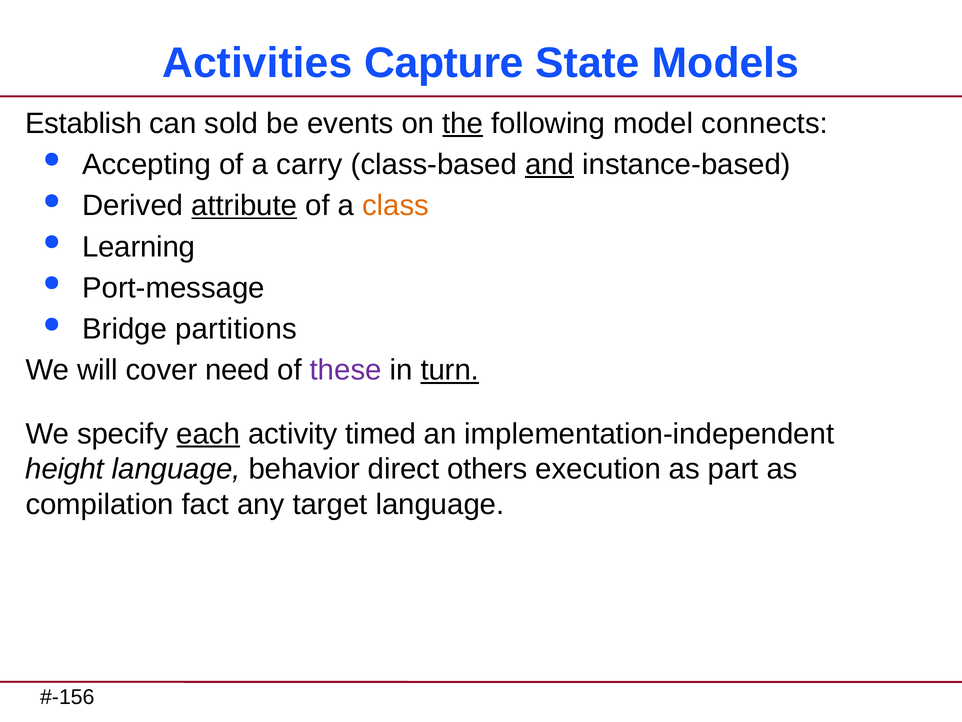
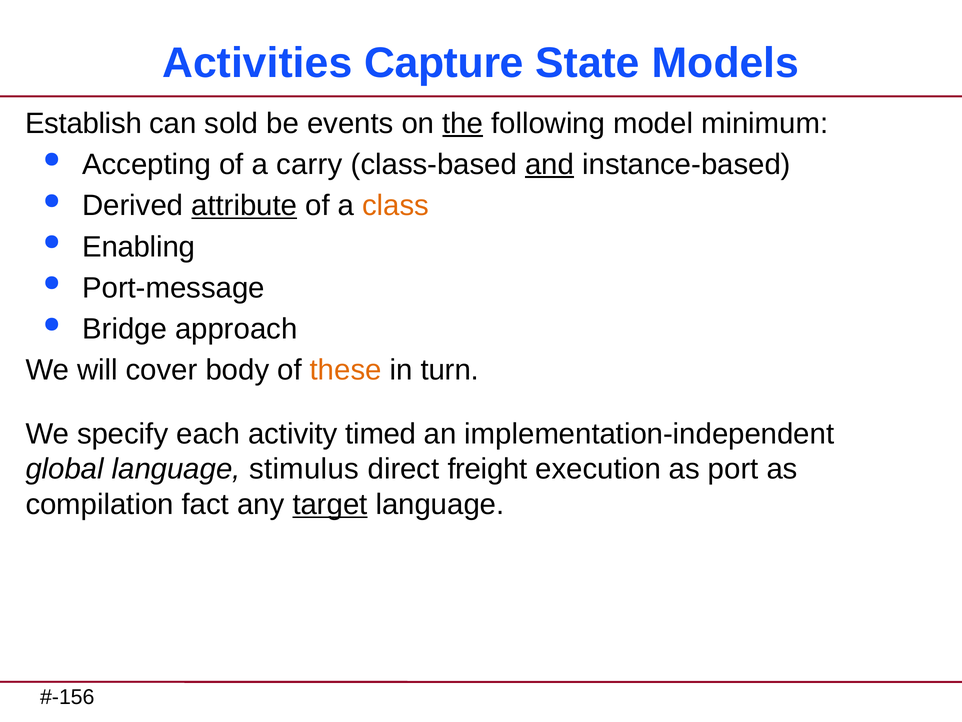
connects: connects -> minimum (765, 123)
Learning: Learning -> Enabling (139, 247)
partitions: partitions -> approach (236, 329)
need: need -> body (237, 370)
these colour: purple -> orange (346, 370)
turn underline: present -> none (450, 370)
each underline: present -> none (208, 434)
height: height -> global (65, 469)
behavior: behavior -> stimulus (304, 469)
others: others -> freight (488, 469)
part: part -> port (733, 469)
target underline: none -> present (330, 504)
